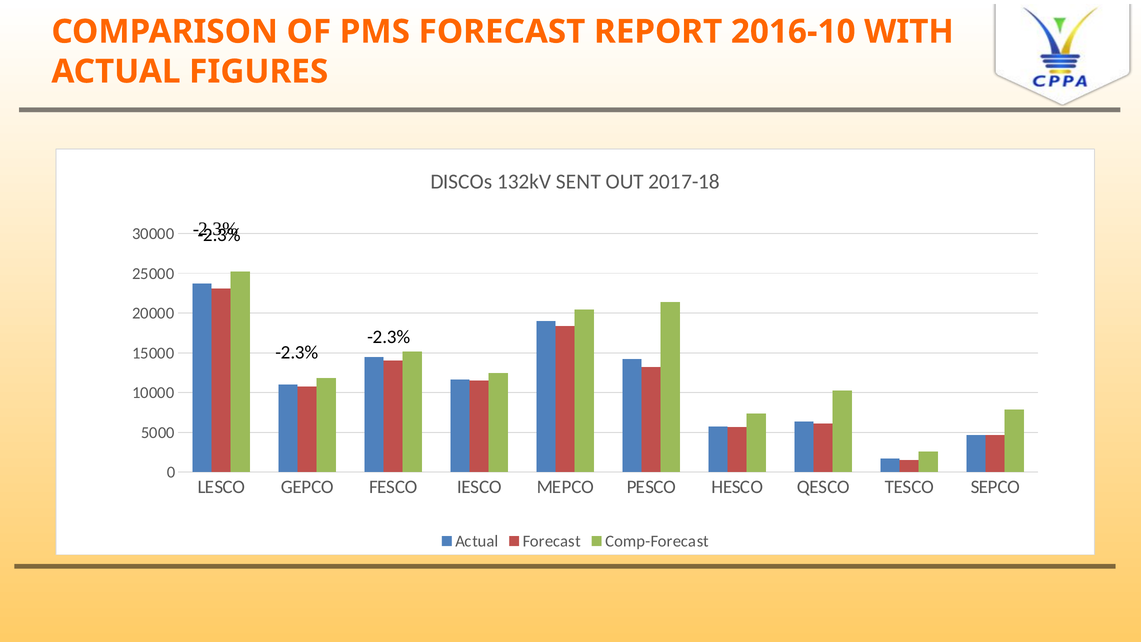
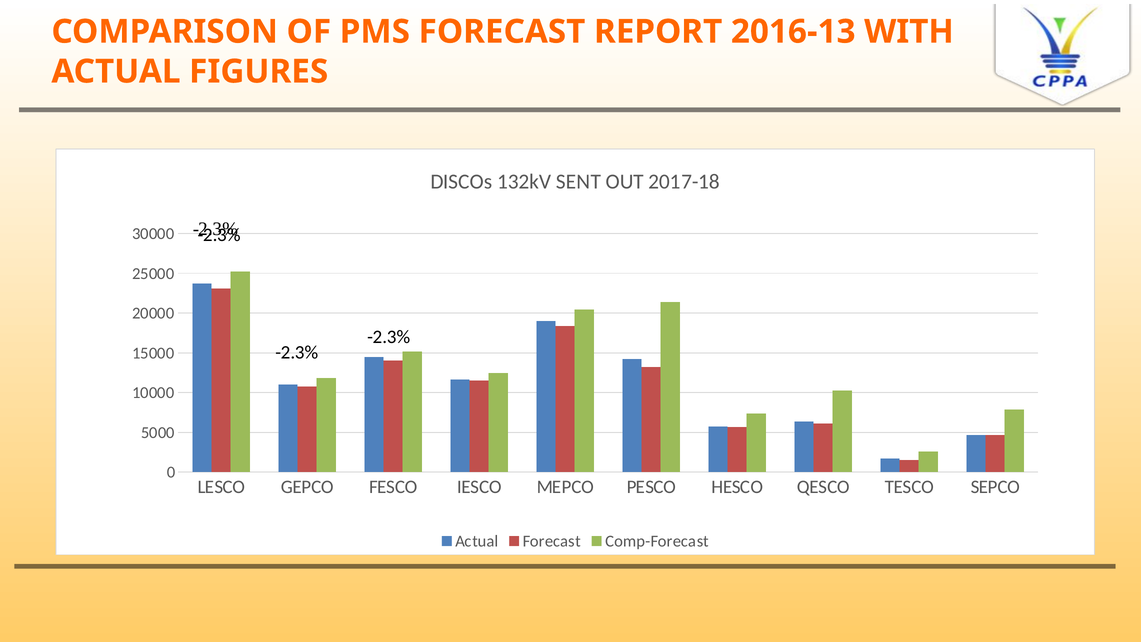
2016-10: 2016-10 -> 2016-13 (793, 32)
